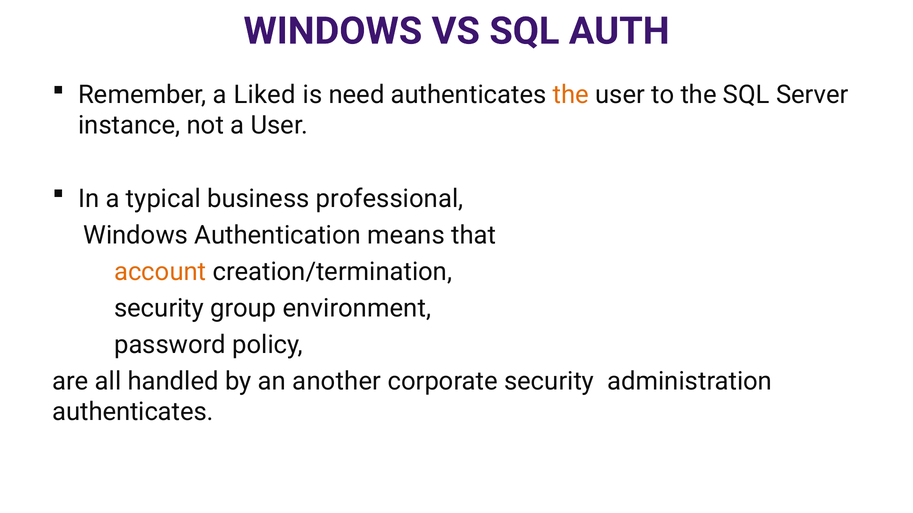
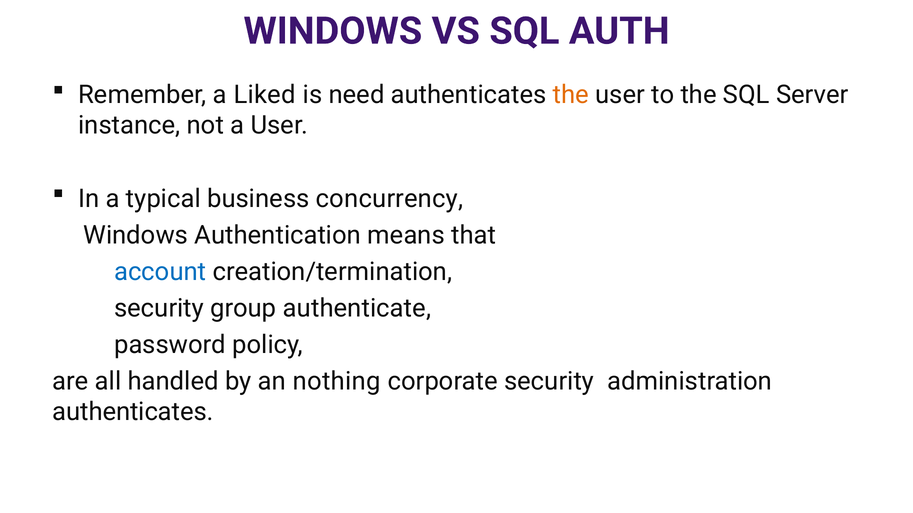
professional: professional -> concurrency (390, 199)
account colour: orange -> blue (160, 272)
environment: environment -> authenticate (357, 308)
another: another -> nothing (337, 382)
